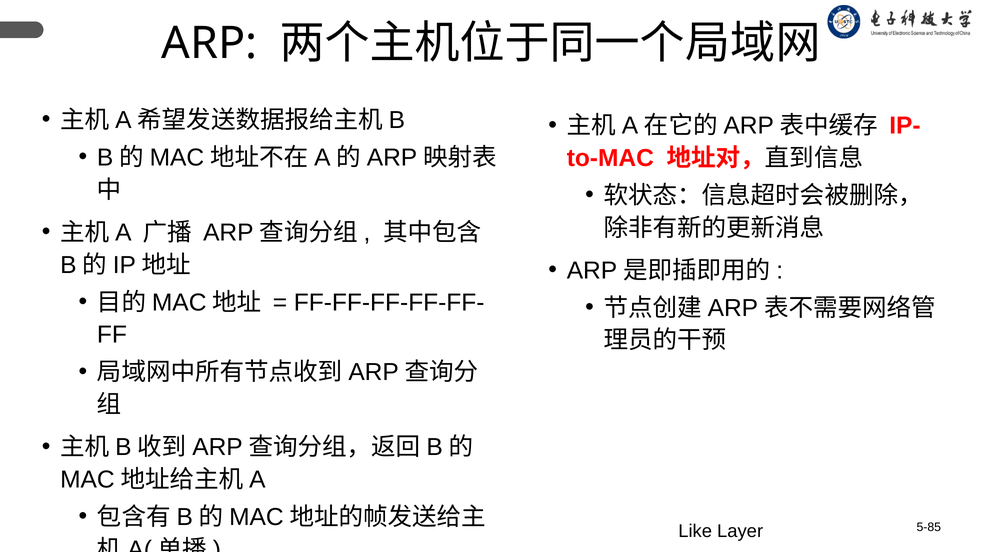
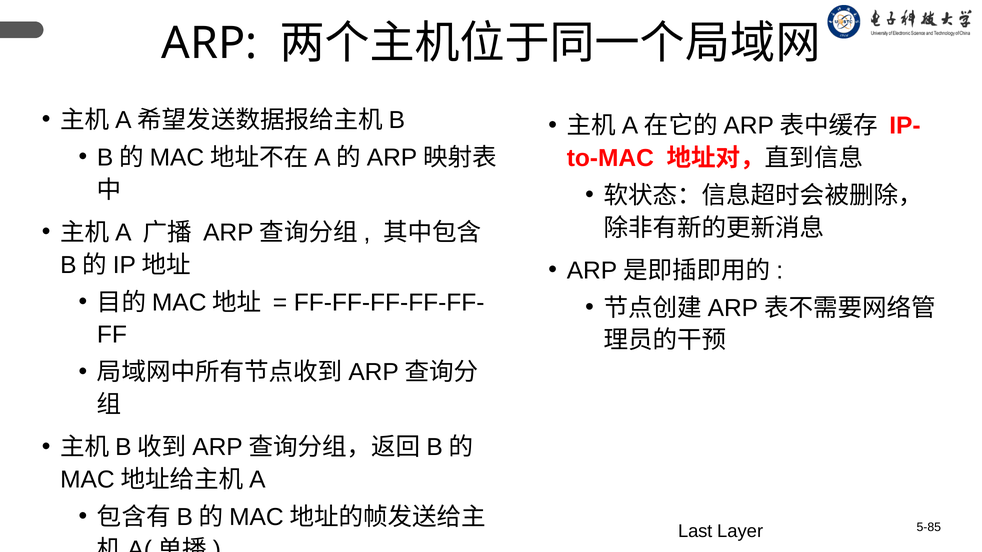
Like: Like -> Last (695, 532)
